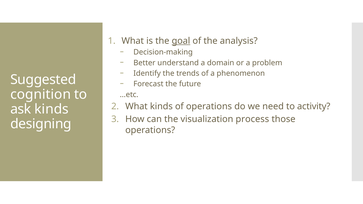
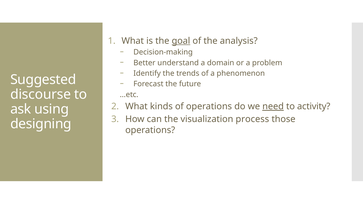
cognition: cognition -> discourse (41, 95)
need underline: none -> present (273, 107)
ask kinds: kinds -> using (52, 109)
